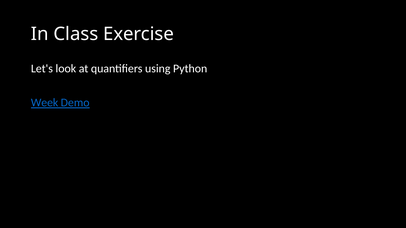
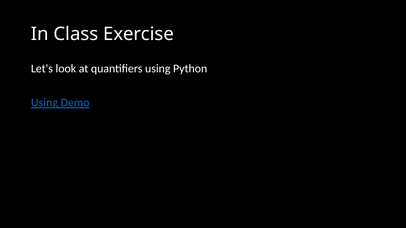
Week: Week -> Using (44, 103)
